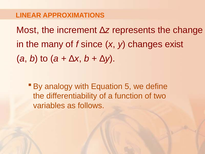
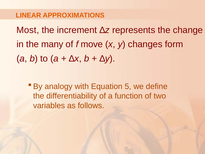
since: since -> move (92, 44)
exist: exist -> form (174, 44)
